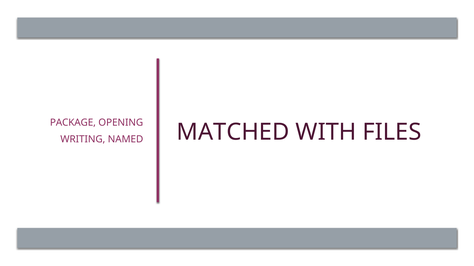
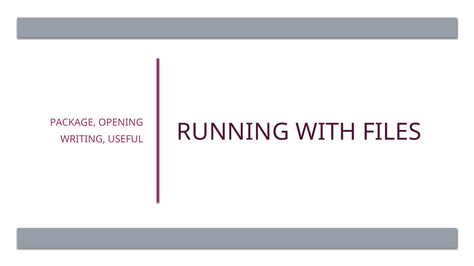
MATCHED: MATCHED -> RUNNING (233, 132)
NAMED: NAMED -> USEFUL (126, 140)
